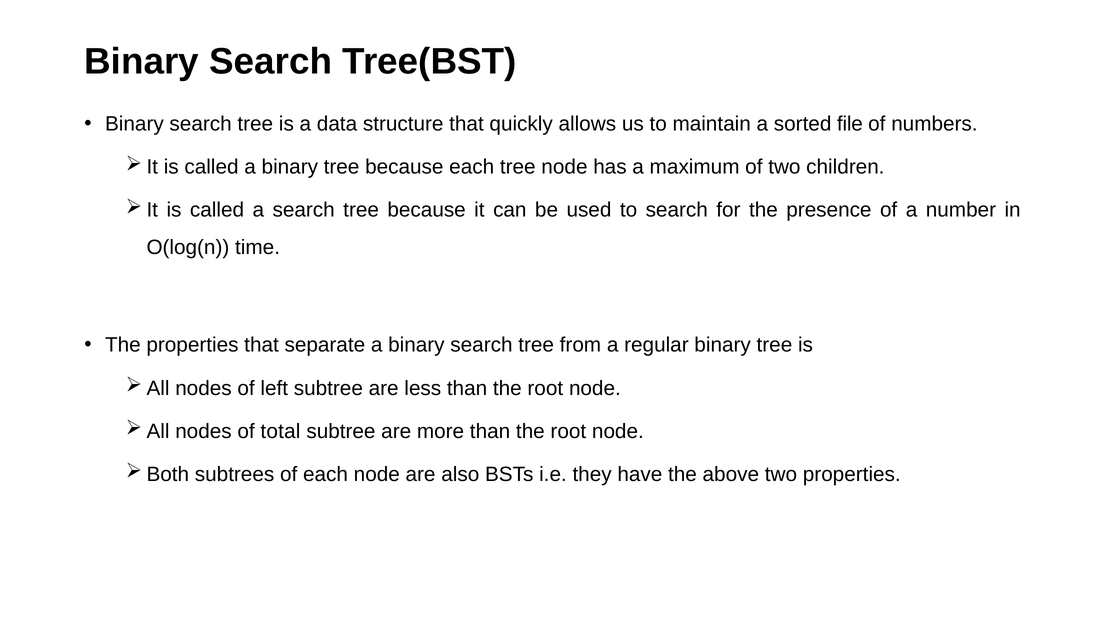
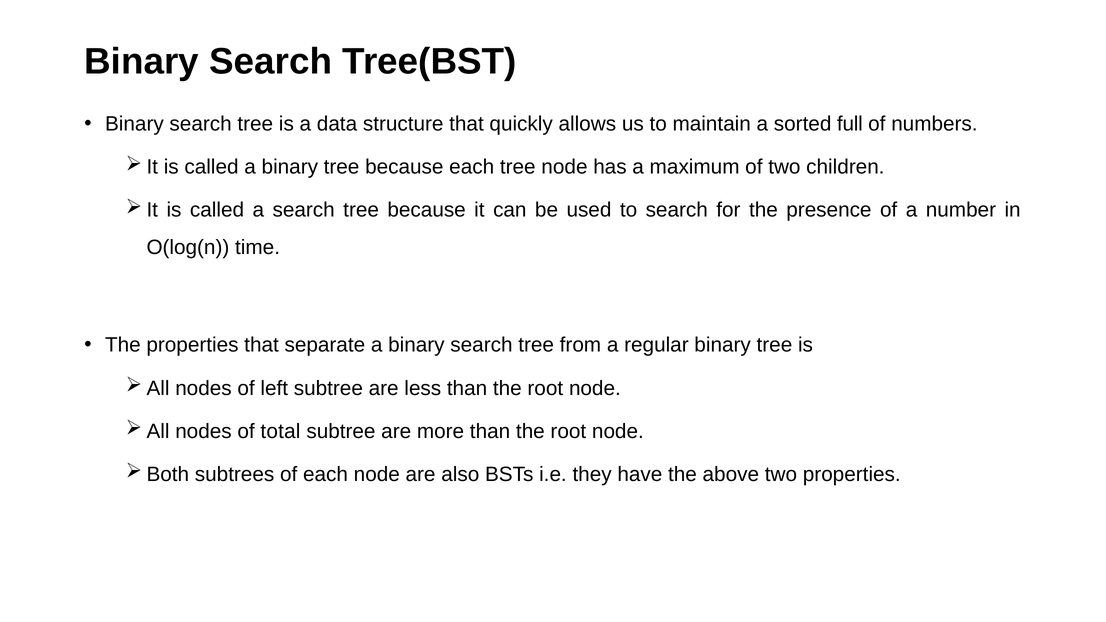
file: file -> full (850, 124)
